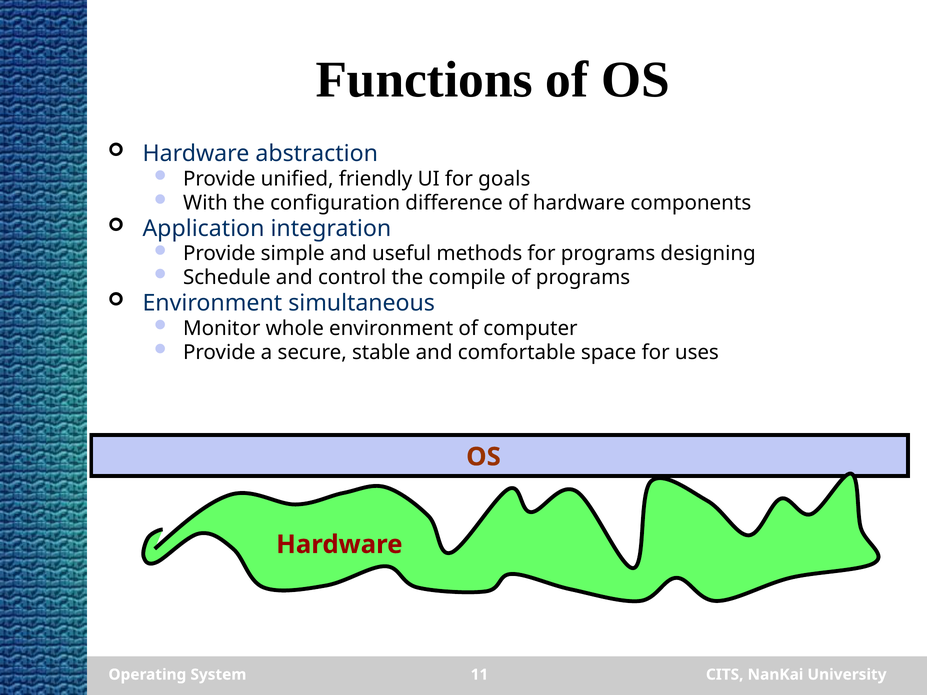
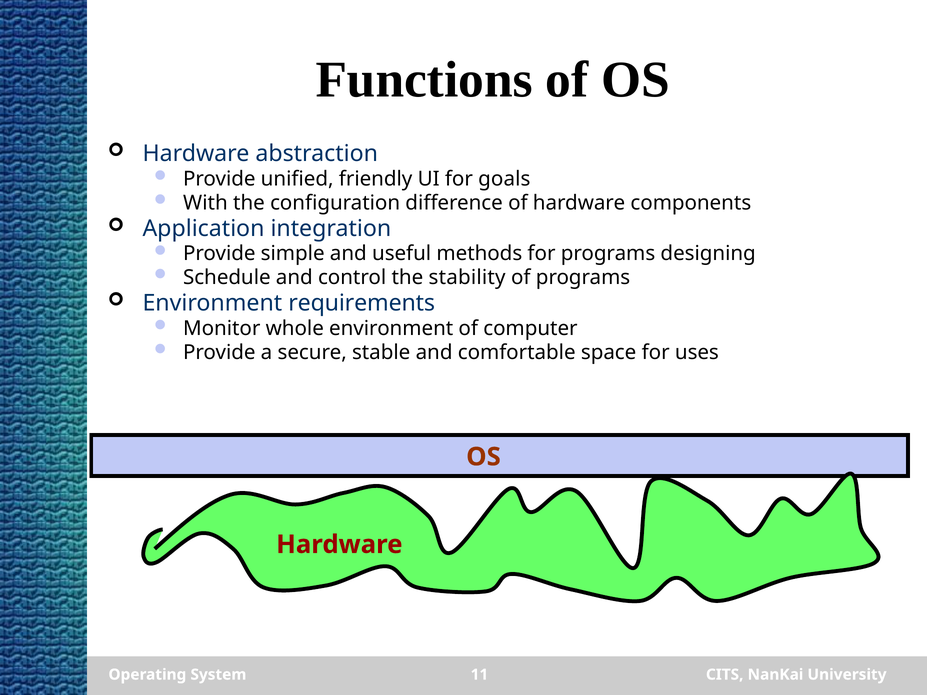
compile: compile -> stability (467, 278)
simultaneous: simultaneous -> requirements (362, 303)
